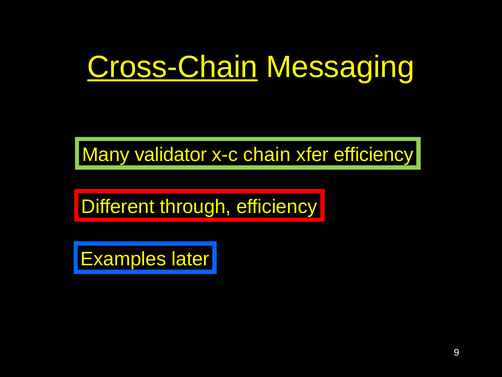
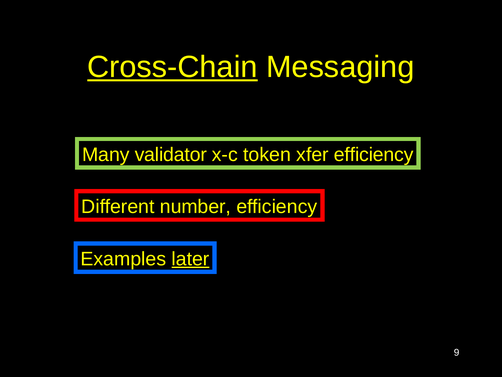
chain: chain -> token (267, 154)
through: through -> number (195, 207)
later underline: none -> present (190, 259)
